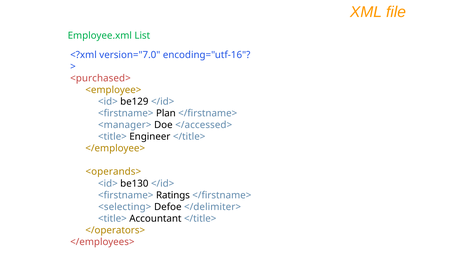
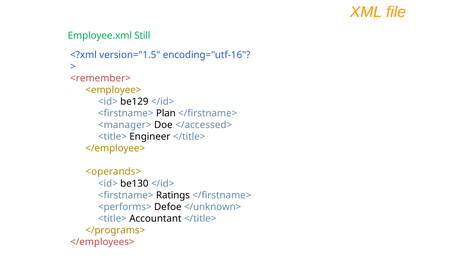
List: List -> Still (142, 36)
version="7.0: version="7.0 -> version="1.5 (130, 55)
<purchased>: <purchased> -> <remember> (100, 78)
<selecting>: <selecting> -> <performs> (125, 207)
</delimiter>: </delimiter> -> </unknown> (213, 207)
</operators>: </operators> -> </programs> (115, 230)
